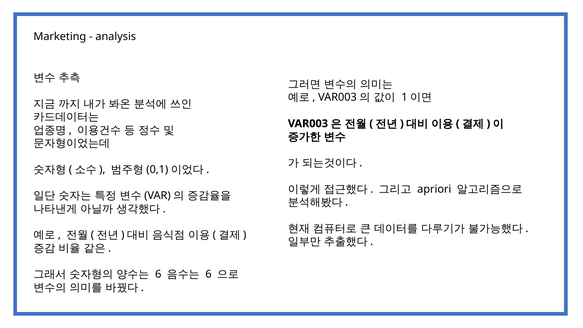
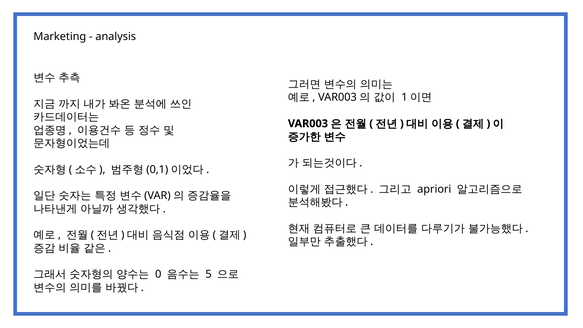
6: 6 -> 0 (158, 274)
6: 6 -> 5 (209, 274)
